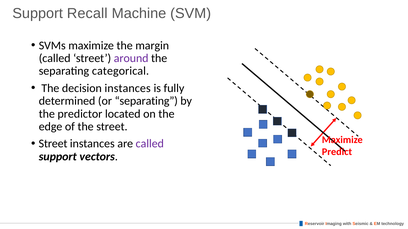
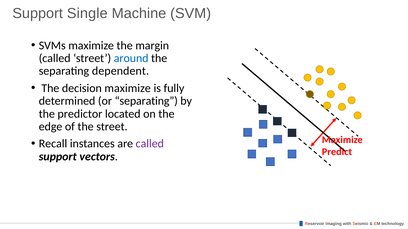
Recall: Recall -> Single (87, 14)
around colour: purple -> blue (131, 58)
categorical: categorical -> dependent (121, 71)
decision instances: instances -> maximize (128, 88)
Street: Street -> Recall (53, 144)
